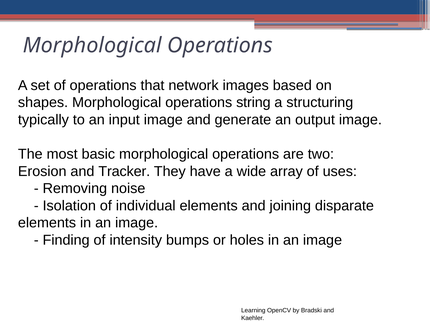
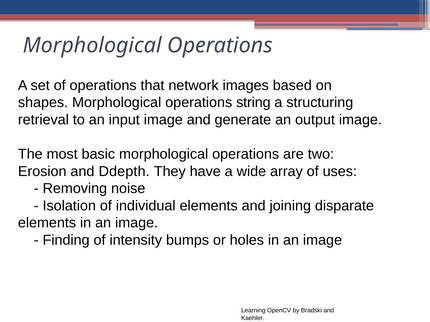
typically: typically -> retrieval (43, 120)
Tracker: Tracker -> Ddepth (124, 172)
